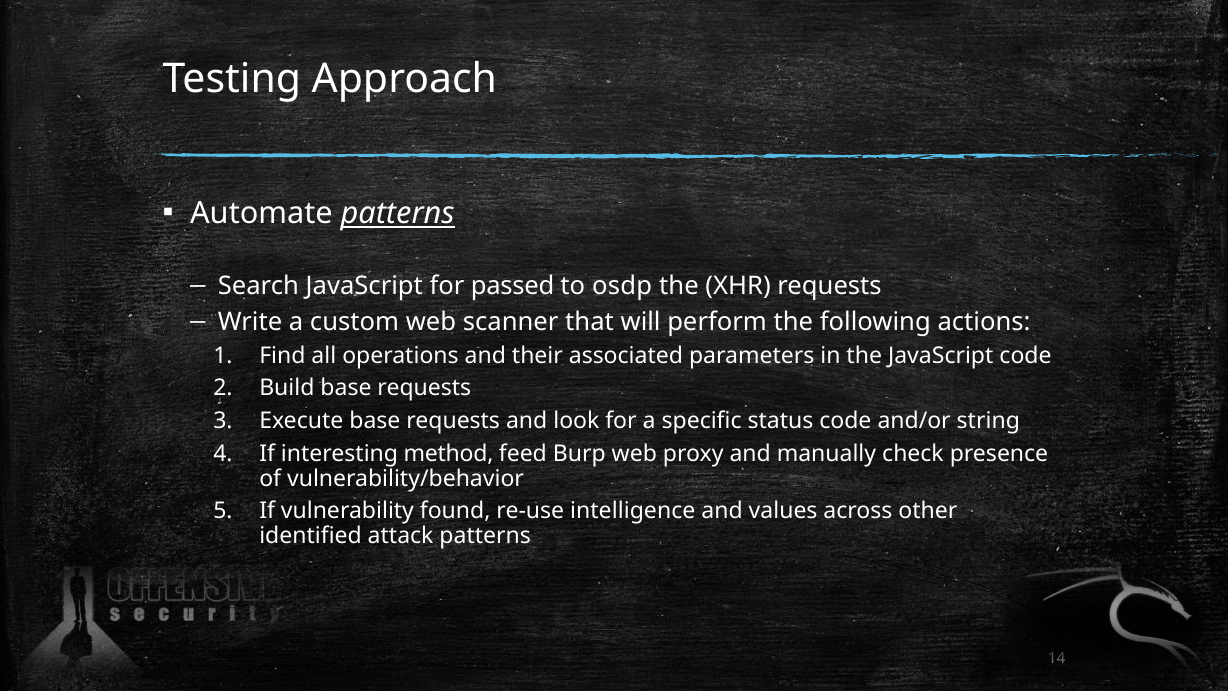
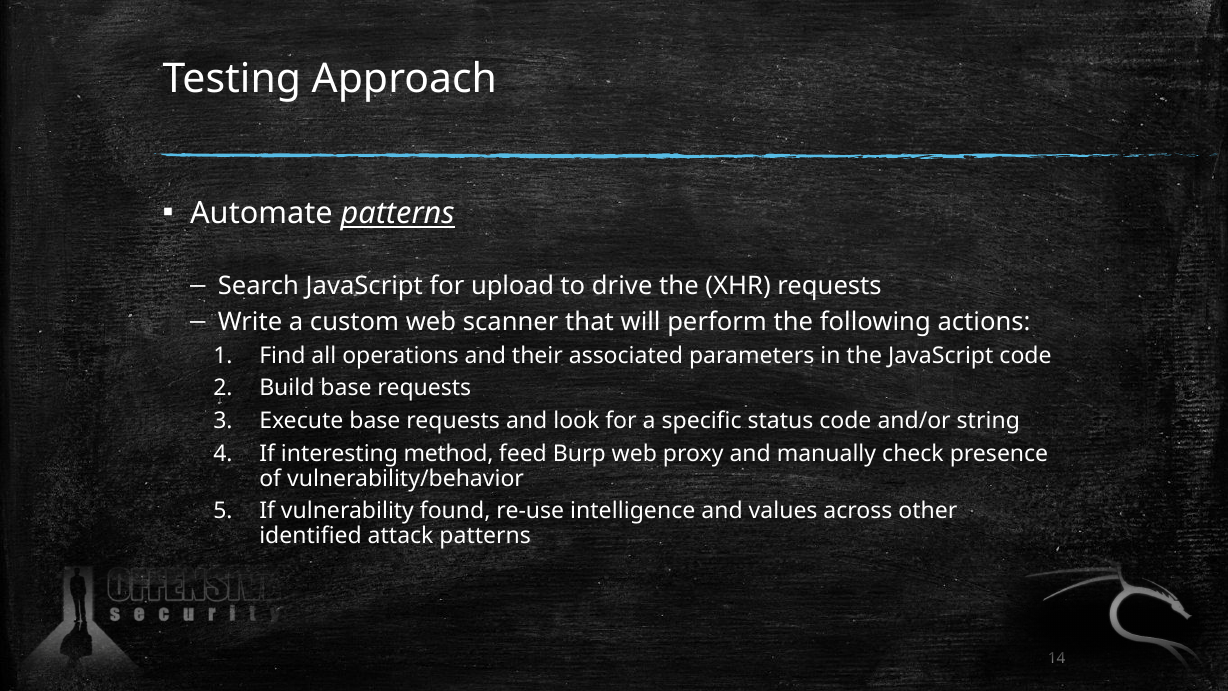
passed: passed -> upload (513, 286)
osdp: osdp -> drive (622, 286)
